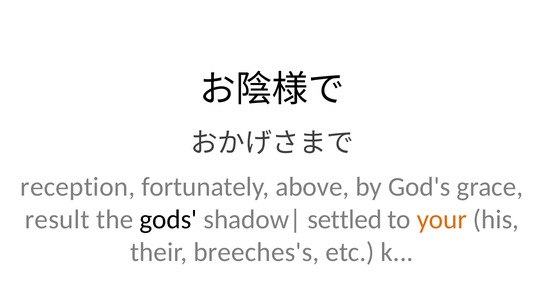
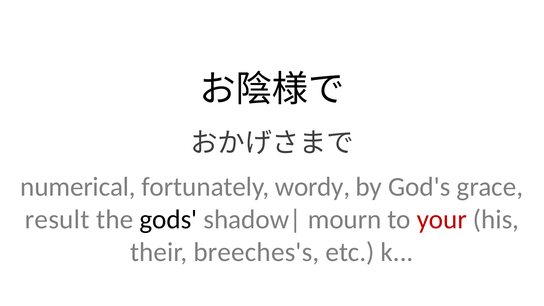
reception: reception -> numerical (78, 187)
above: above -> wordy (313, 187)
settled: settled -> mourn (345, 219)
your colour: orange -> red (442, 219)
